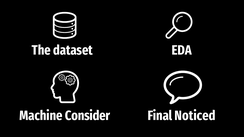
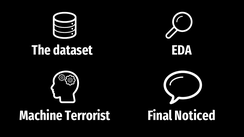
Consider: Consider -> Terrorist (88, 116)
